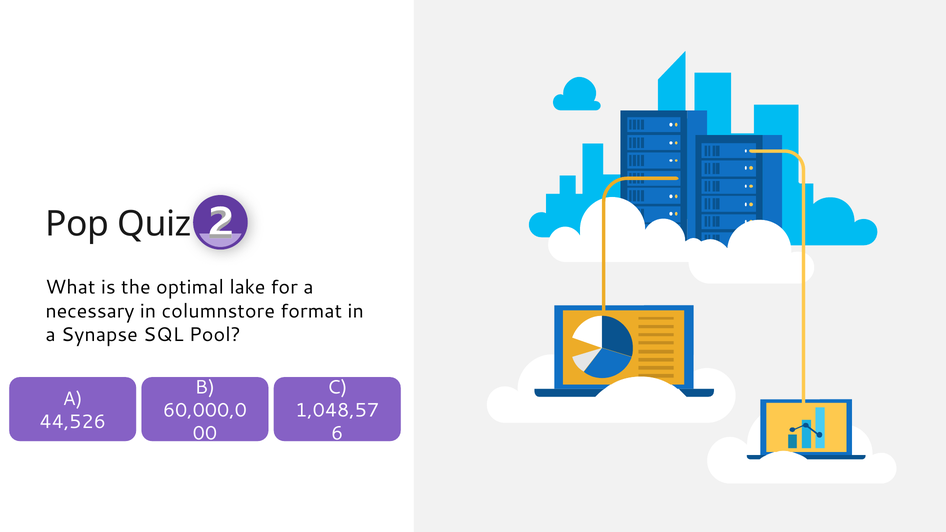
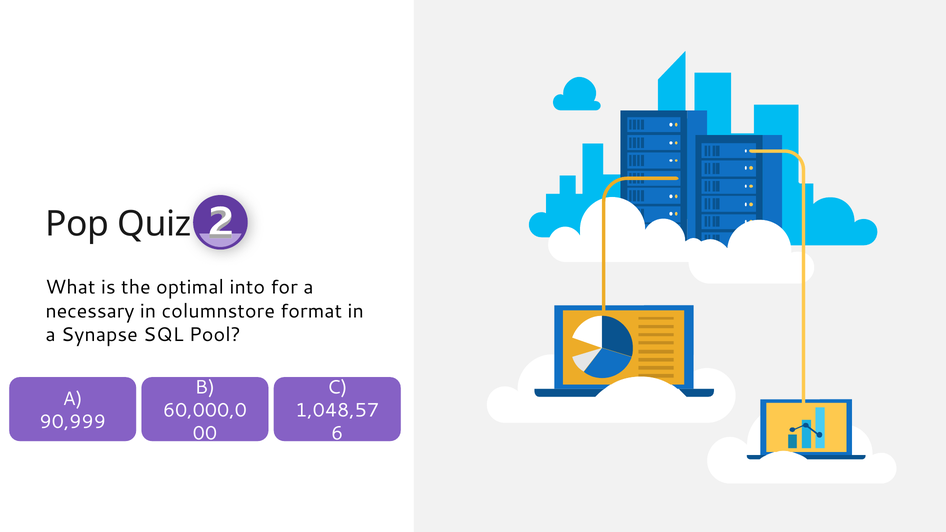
lake: lake -> into (247, 288)
44,526: 44,526 -> 90,999 (73, 422)
